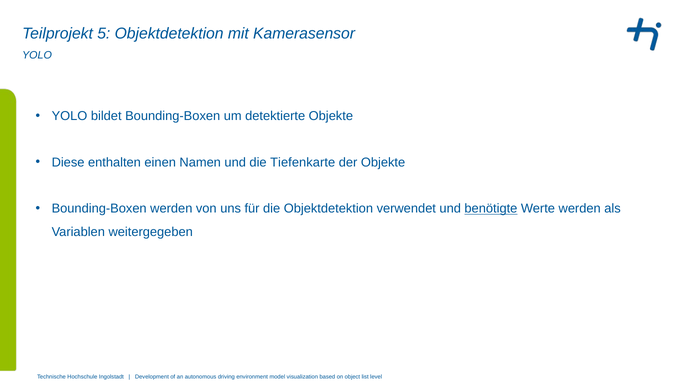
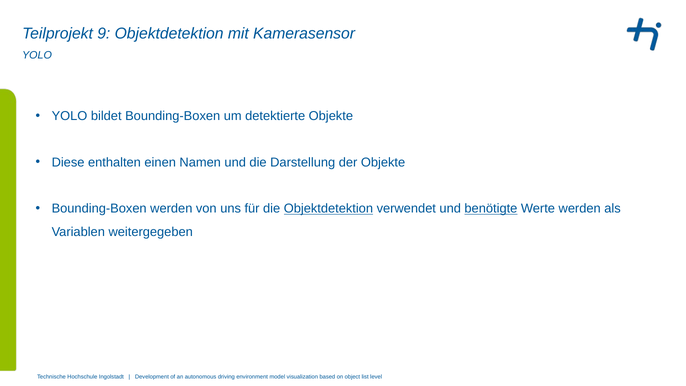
5: 5 -> 9 (104, 33)
Tiefenkarte: Tiefenkarte -> Darstellung (303, 162)
Objektdetektion underline: none -> present (328, 209)
